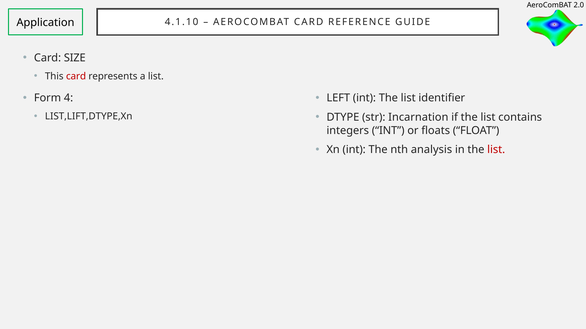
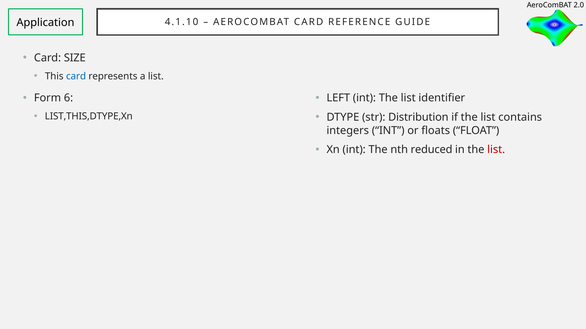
card colour: red -> blue (76, 76)
4: 4 -> 6 (69, 98)
LIST,LIFT,DTYPE,Xn: LIST,LIFT,DTYPE,Xn -> LIST,THIS,DTYPE,Xn (89, 117)
Incarnation: Incarnation -> Distribution (418, 117)
analysis: analysis -> reduced (432, 150)
